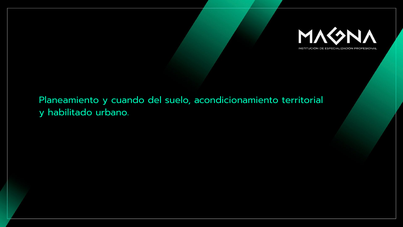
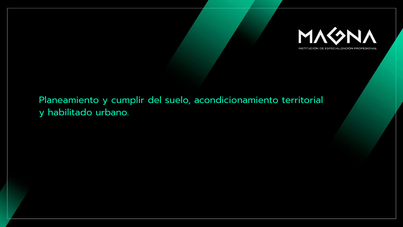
cuando: cuando -> cumplir (128, 100)
